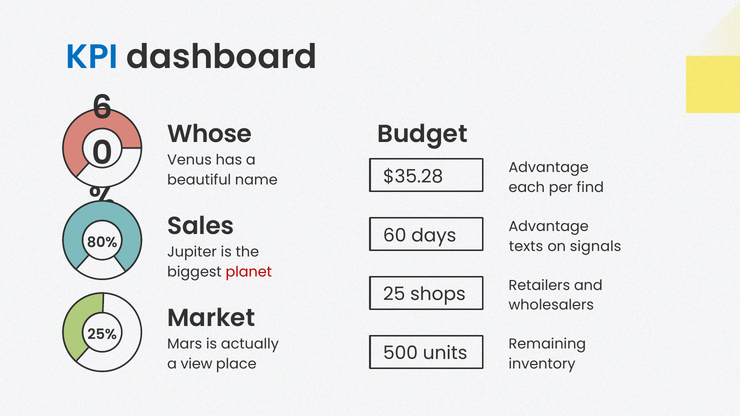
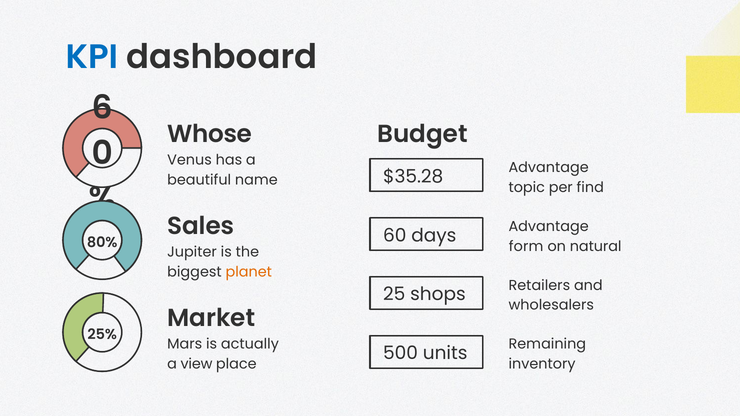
each: each -> topic (527, 187)
texts: texts -> form (526, 246)
signals: signals -> natural (596, 246)
planet colour: red -> orange (249, 272)
